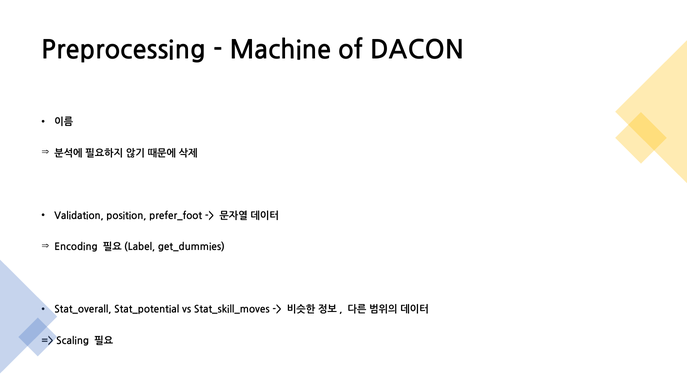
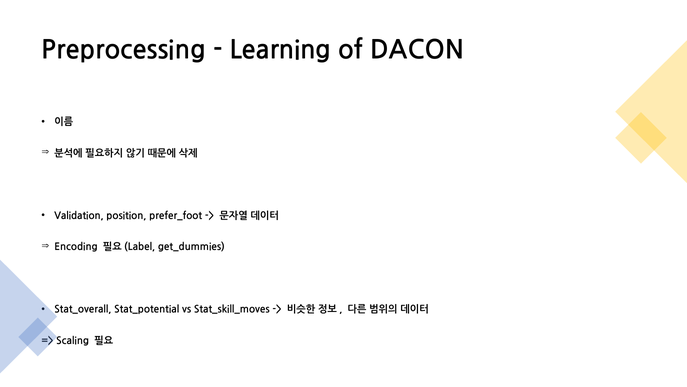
Machine: Machine -> Learning (280, 50)
